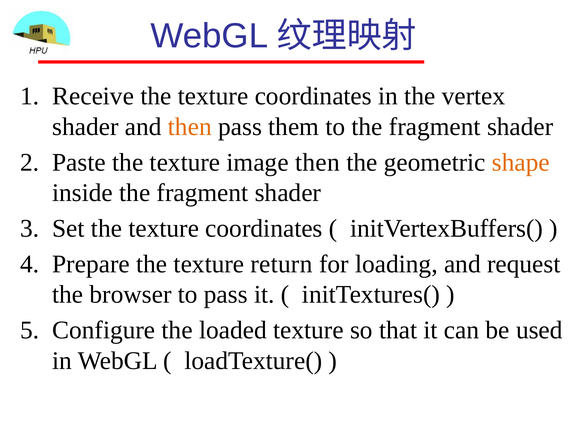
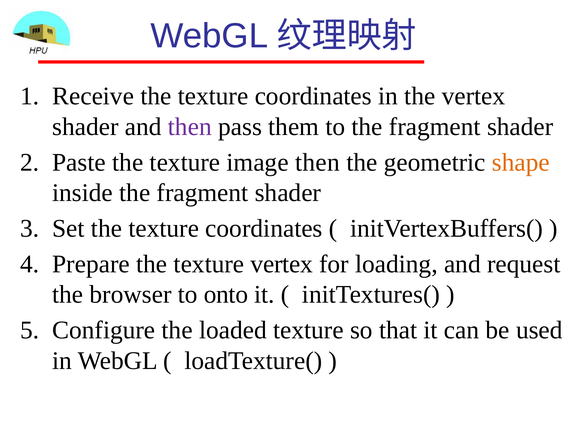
then colour: orange -> purple (190, 127)
texture return: return -> vertex (282, 264)
to pass: pass -> onto (226, 295)
